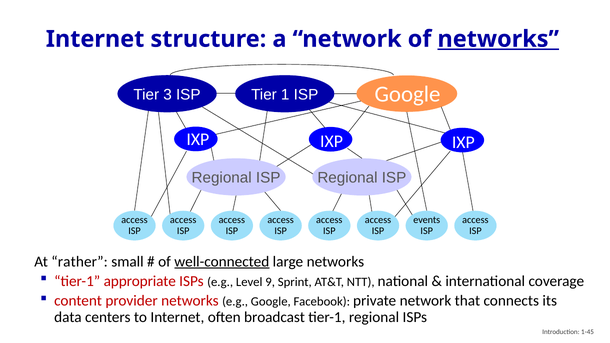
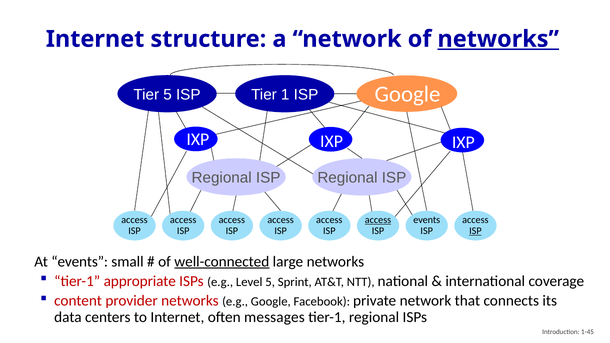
Tier 3: 3 -> 5 (168, 95)
access underline: none -> present (378, 220)
ISP underline: none -> present (475, 231)
At rather: rather -> events (80, 262)
Level 9: 9 -> 5 (270, 282)
broadcast: broadcast -> messages (274, 317)
